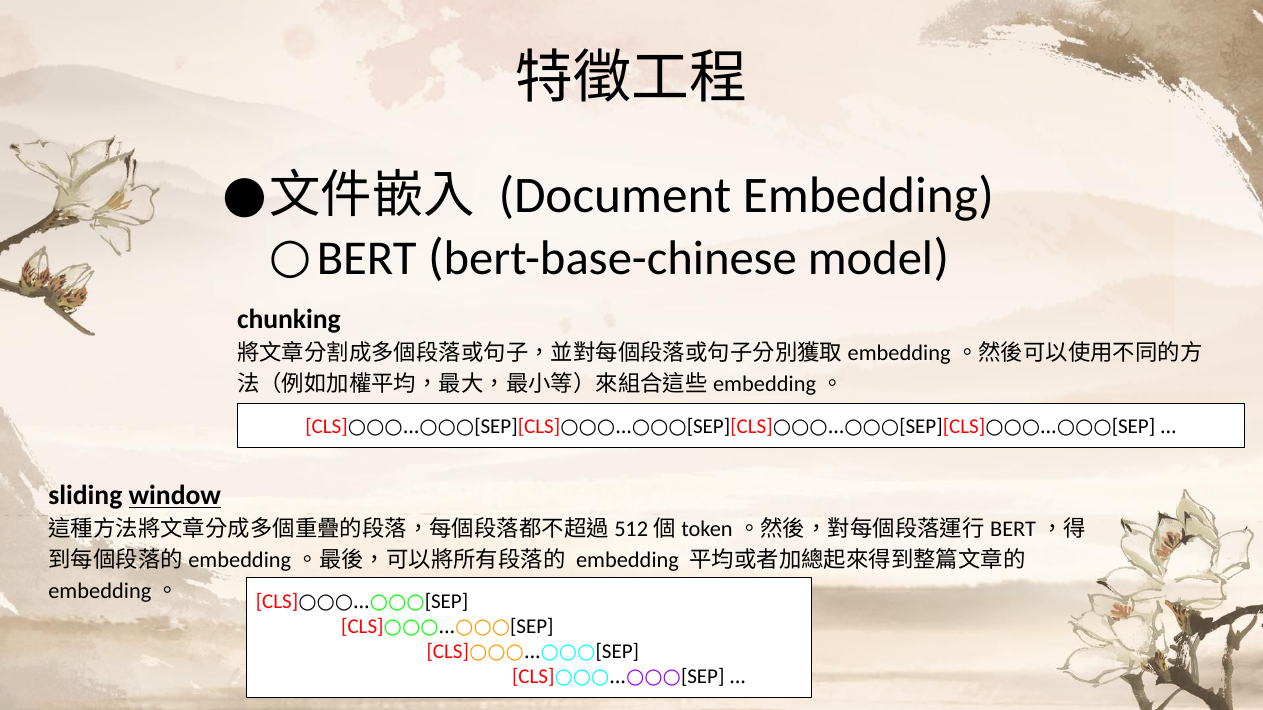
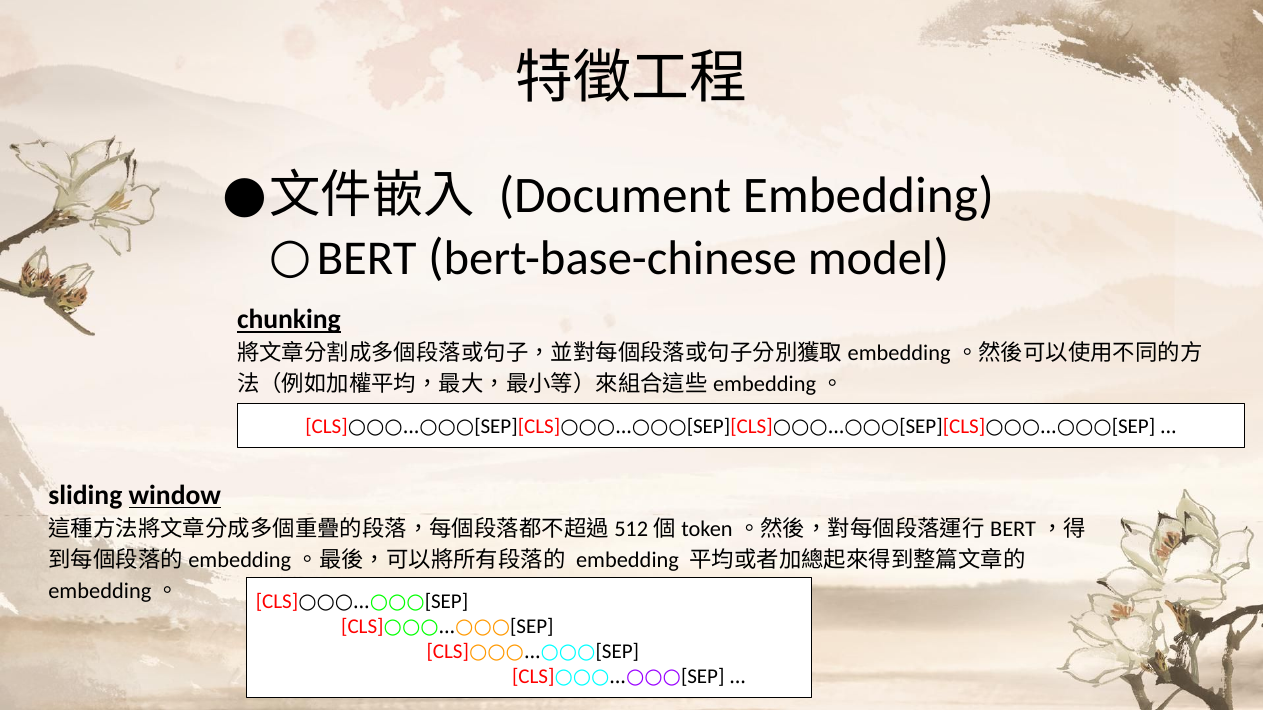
chunking underline: none -> present (289, 320)
